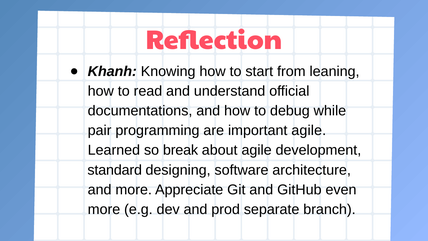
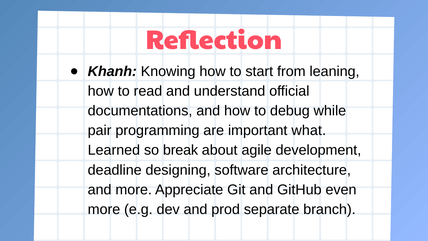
important agile: agile -> what (309, 130)
standard: standard -> deadline (115, 170)
